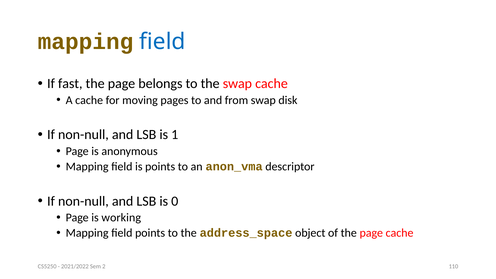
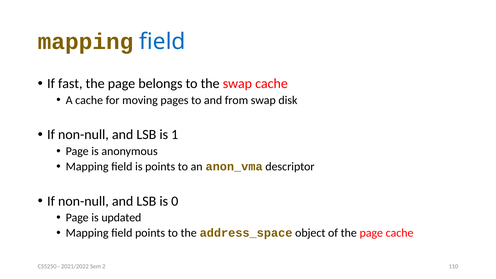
working: working -> updated (121, 218)
